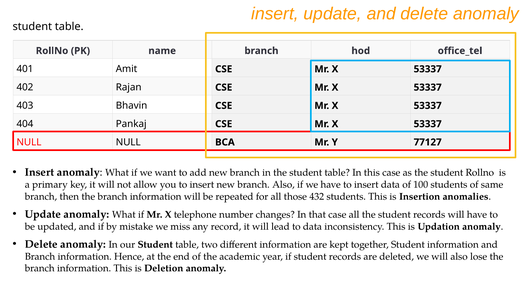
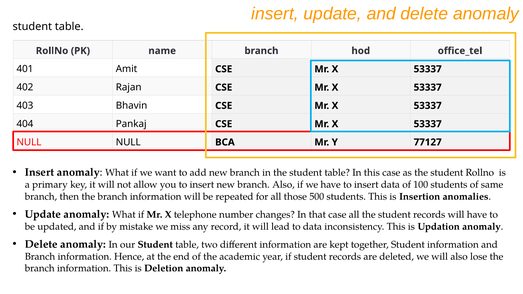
432: 432 -> 500 (317, 197)
